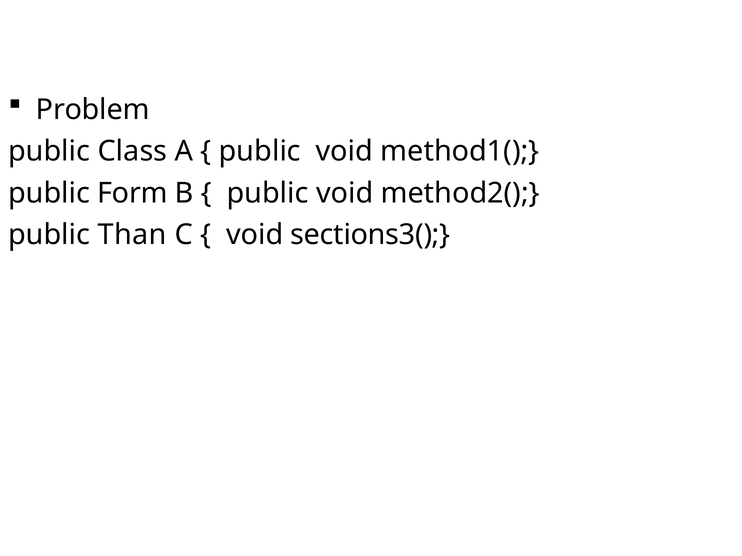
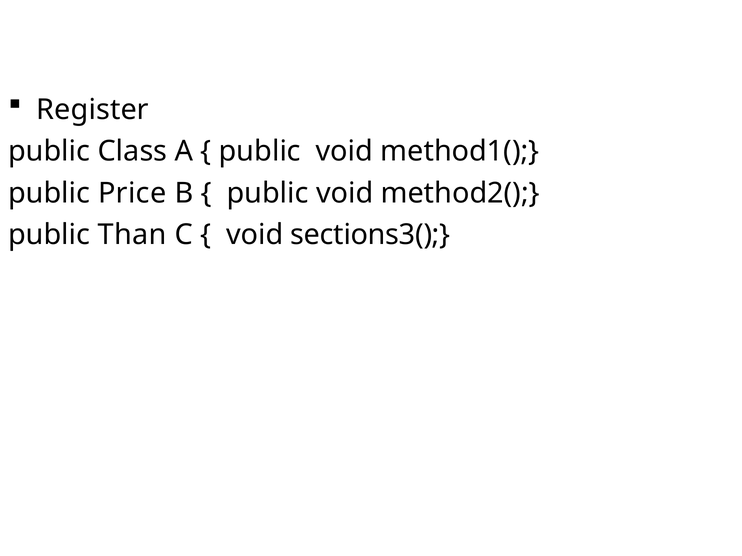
Problem: Problem -> Register (93, 110)
Form: Form -> Price (132, 193)
